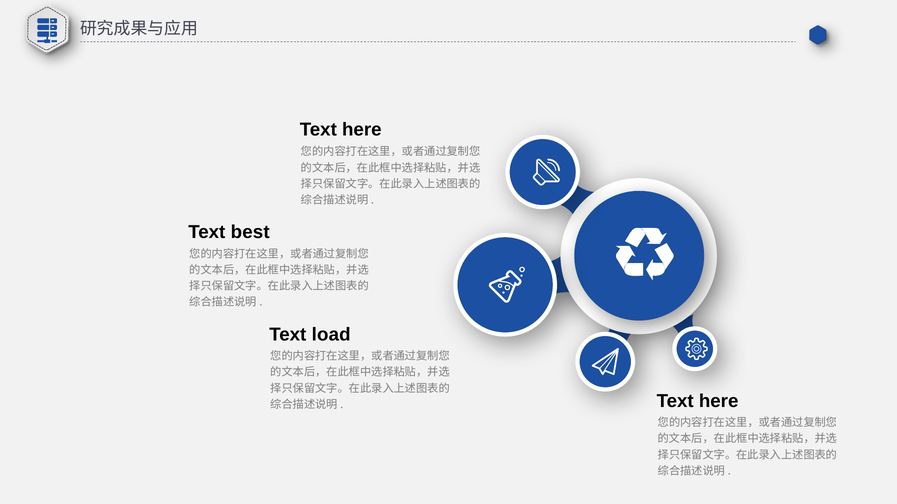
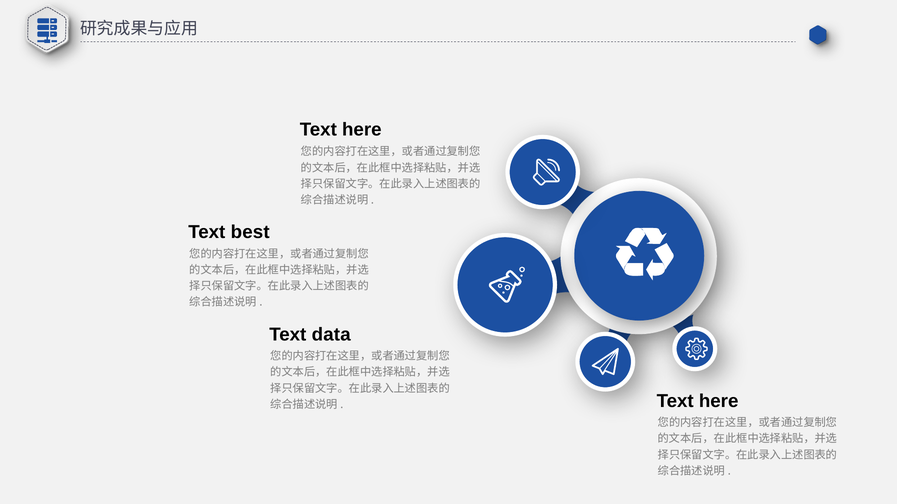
load: load -> data (331, 335)
